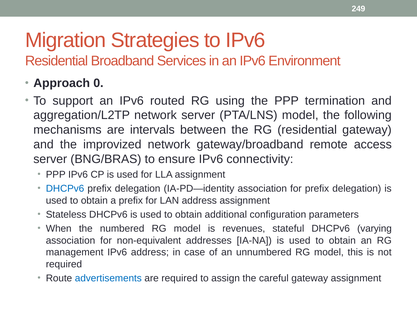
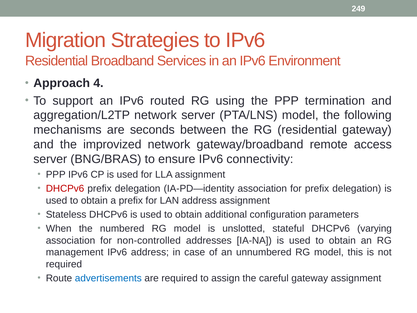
0: 0 -> 4 (98, 83)
intervals: intervals -> seconds (152, 130)
DHCPv6 colour: blue -> red (65, 188)
revenues: revenues -> unslotted (244, 229)
non-equivalent: non-equivalent -> non-controlled (149, 240)
